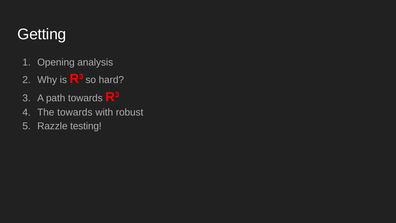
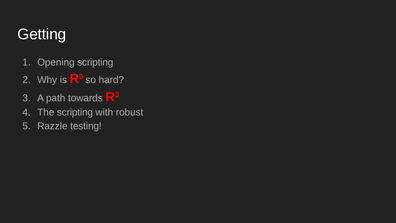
Opening analysis: analysis -> scripting (95, 62)
The towards: towards -> scripting (75, 112)
